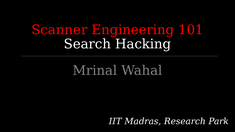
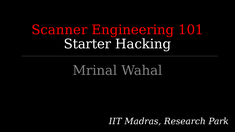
Search: Search -> Starter (87, 44)
